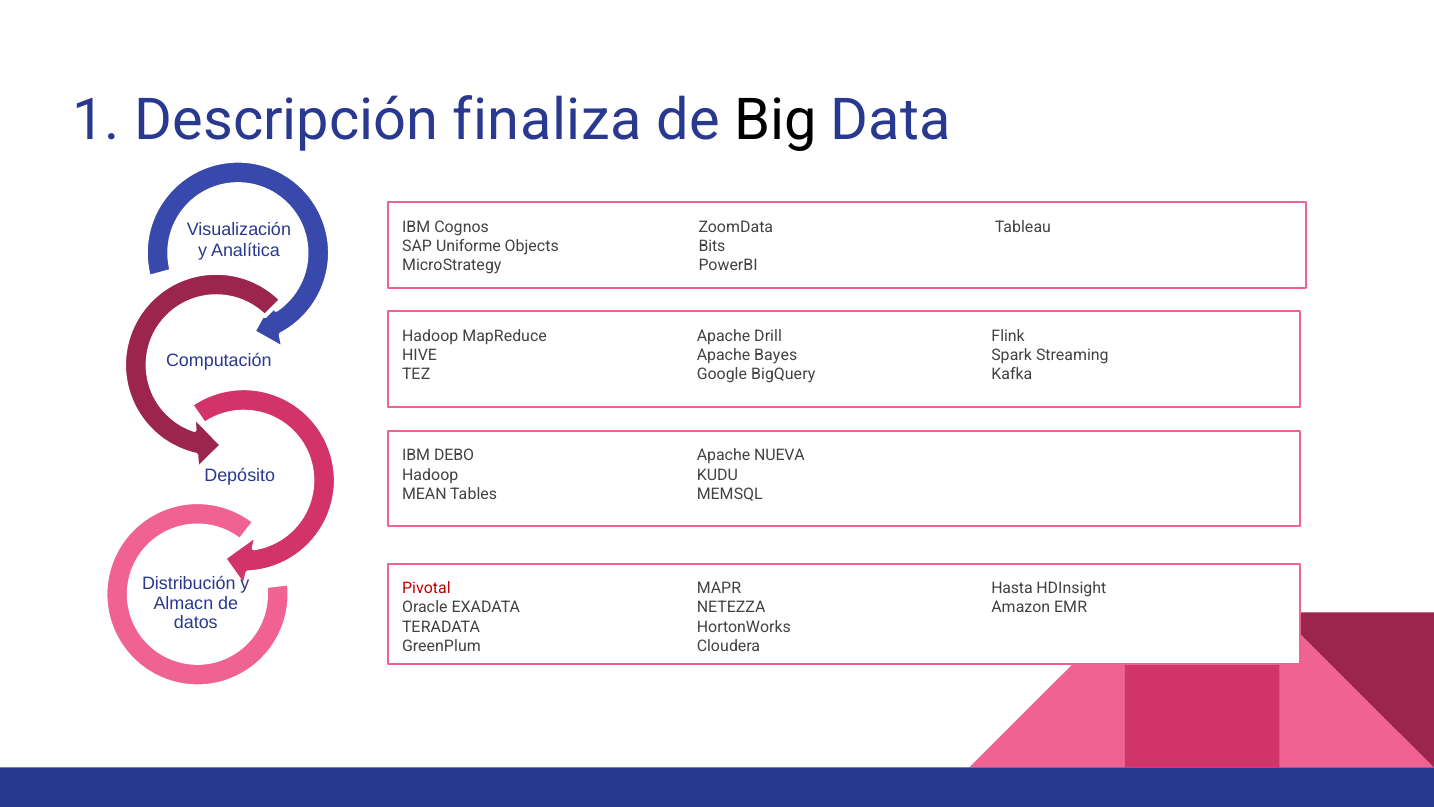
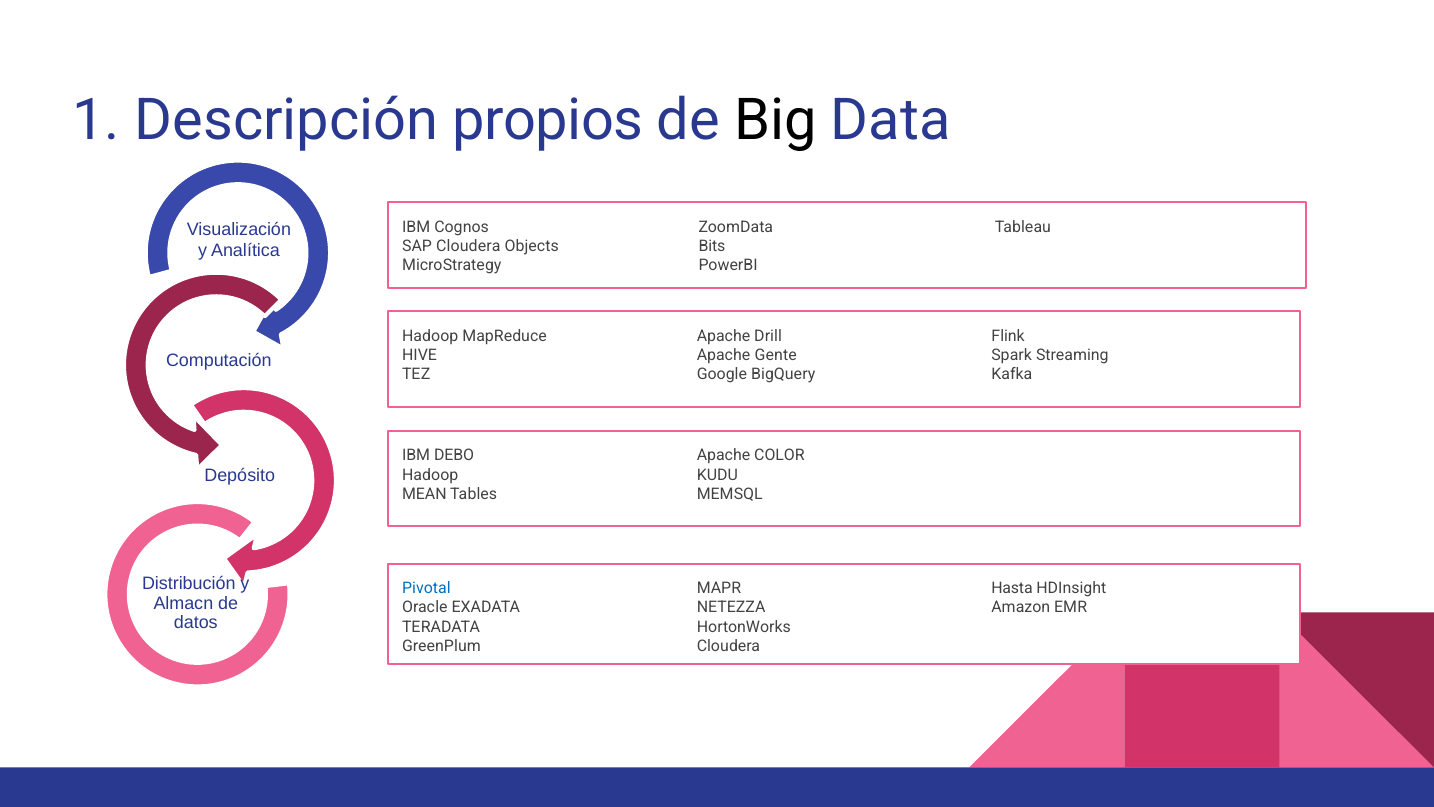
finaliza: finaliza -> propios (548, 121)
SAP Uniforme: Uniforme -> Cloudera (468, 246)
Bayes: Bayes -> Gente (776, 355)
NUEVA: NUEVA -> COLOR (779, 455)
Pivotal colour: red -> blue (426, 588)
